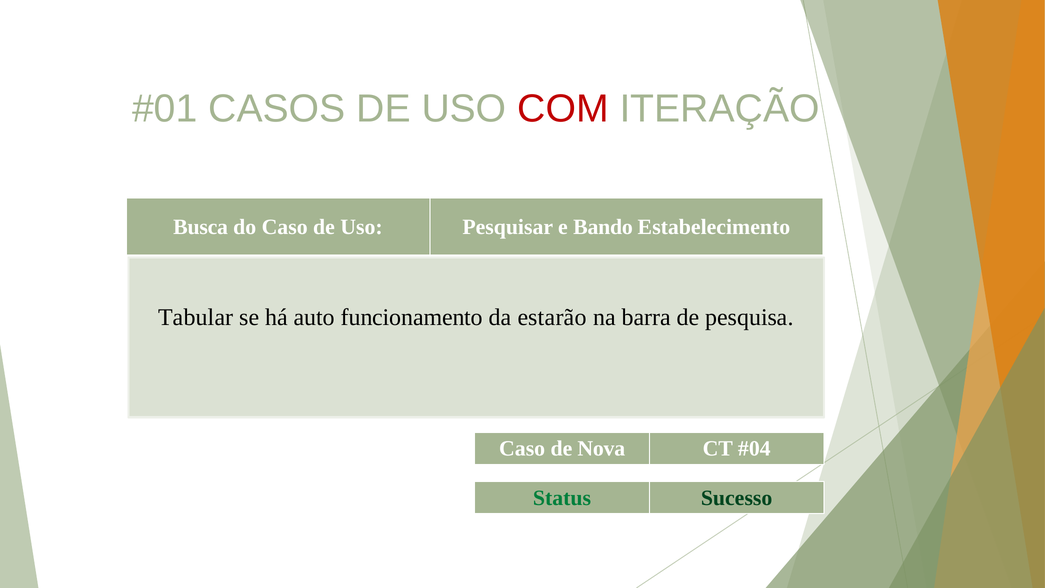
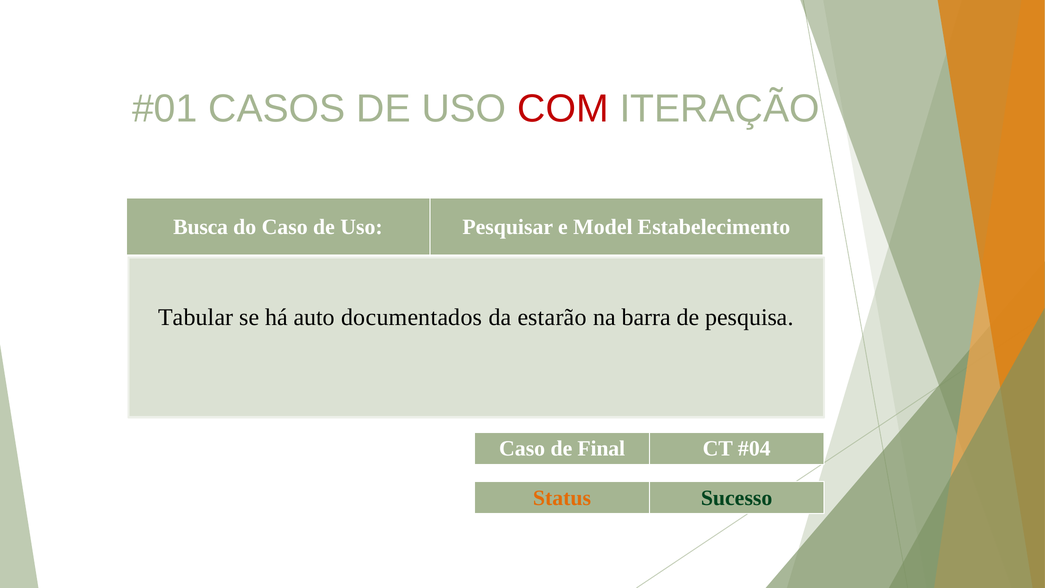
Bando: Bando -> Model (603, 227)
funcionamento: funcionamento -> documentados (412, 317)
Nova: Nova -> Final (601, 448)
Status colour: green -> orange (562, 498)
